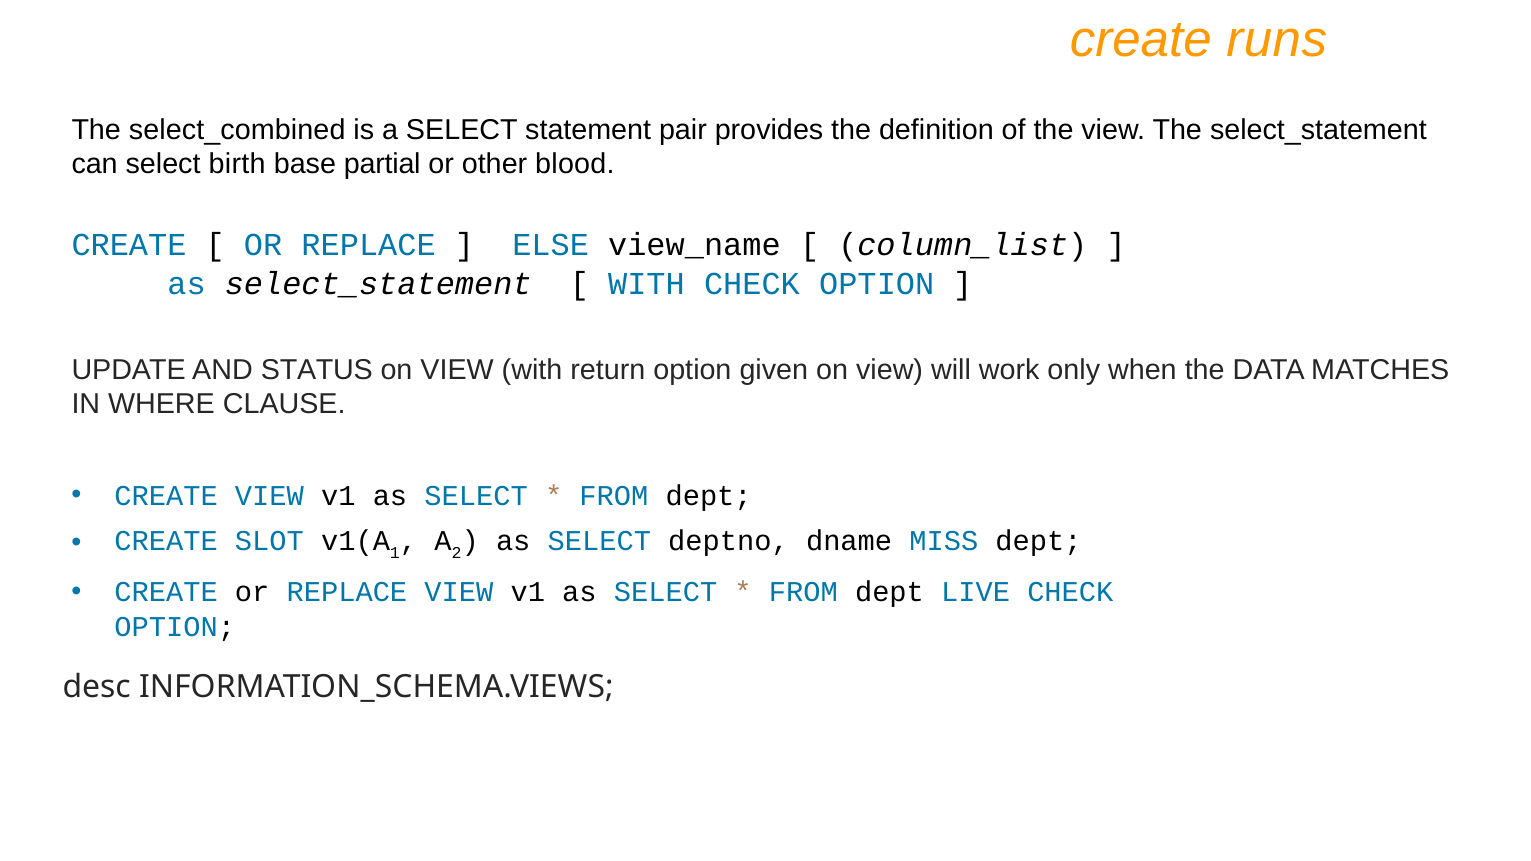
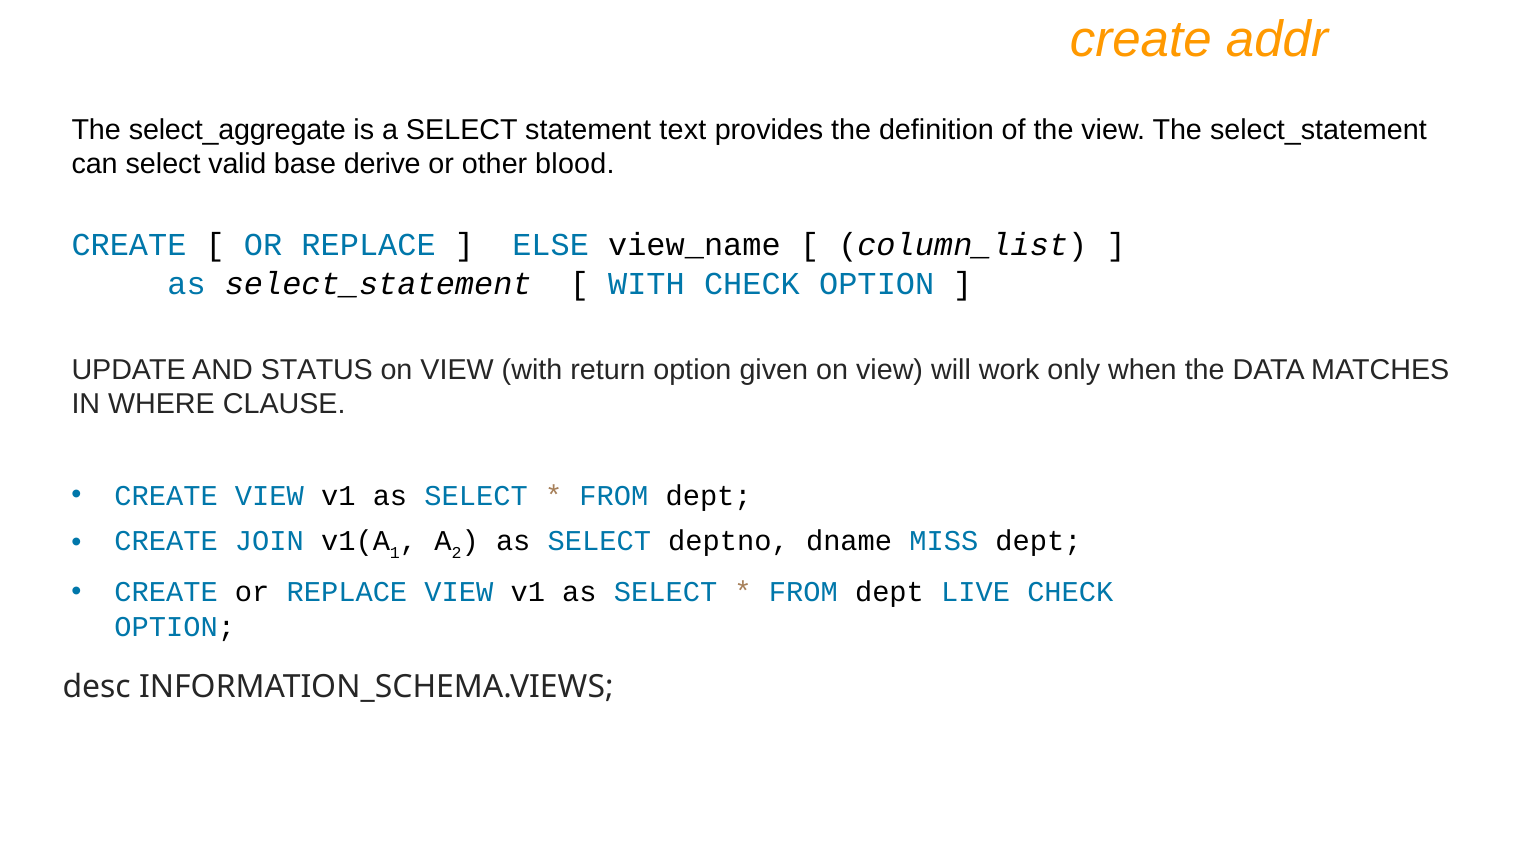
runs: runs -> addr (1277, 40)
select_combined: select_combined -> select_aggregate (237, 130)
pair: pair -> text (683, 130)
birth: birth -> valid (237, 165)
partial: partial -> derive (382, 165)
SLOT: SLOT -> JOIN (269, 542)
